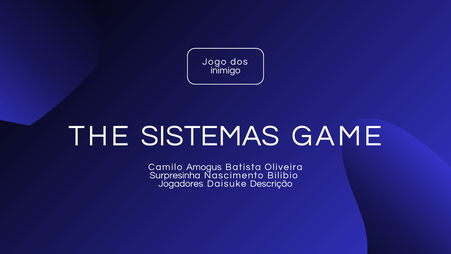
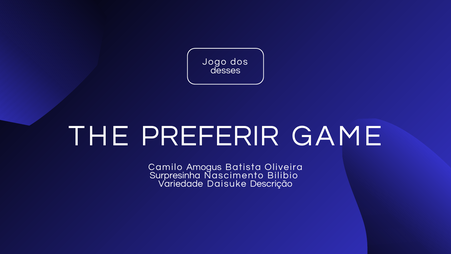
inimigo: inimigo -> desses (225, 70)
SISTEMAS: SISTEMAS -> PREFERIR (210, 136)
Jogadores: Jogadores -> Variedade (181, 184)
